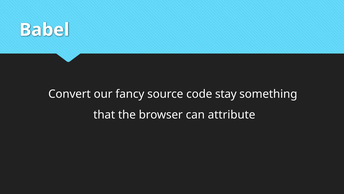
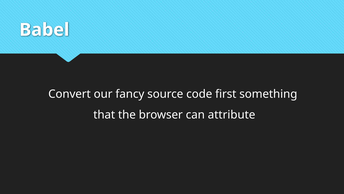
stay: stay -> first (226, 94)
